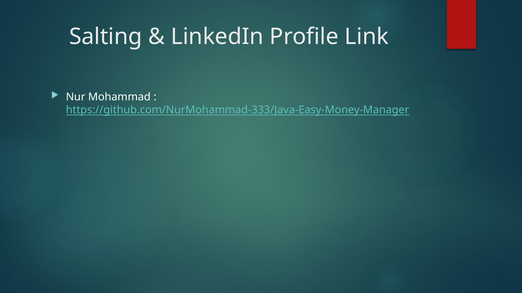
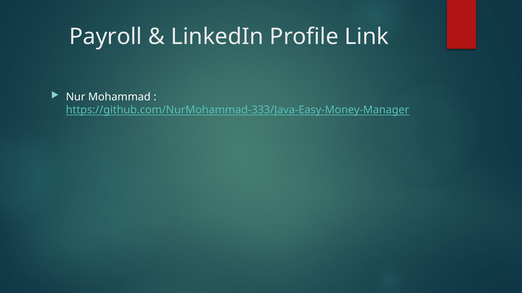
Salting: Salting -> Payroll (106, 37)
